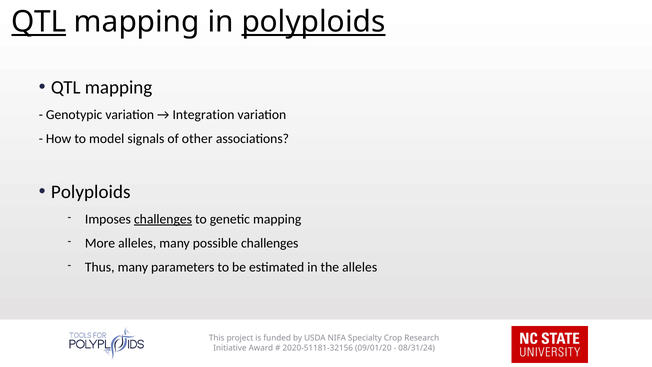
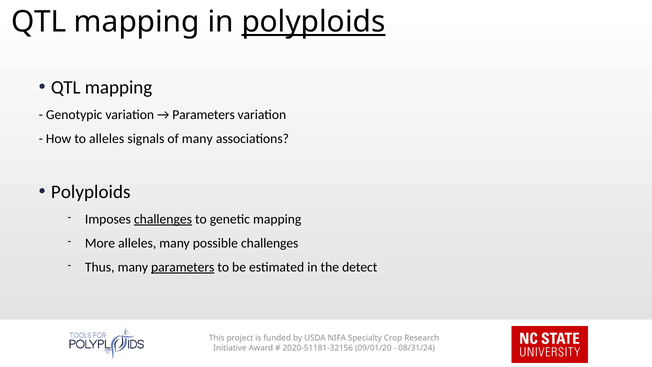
QTL underline: present -> none (39, 22)
Integration: Integration -> Parameters (204, 114)
to model: model -> alleles (107, 138)
of other: other -> many (197, 138)
parameters underline: none -> present (183, 267)
the alleles: alleles -> detect (360, 267)
